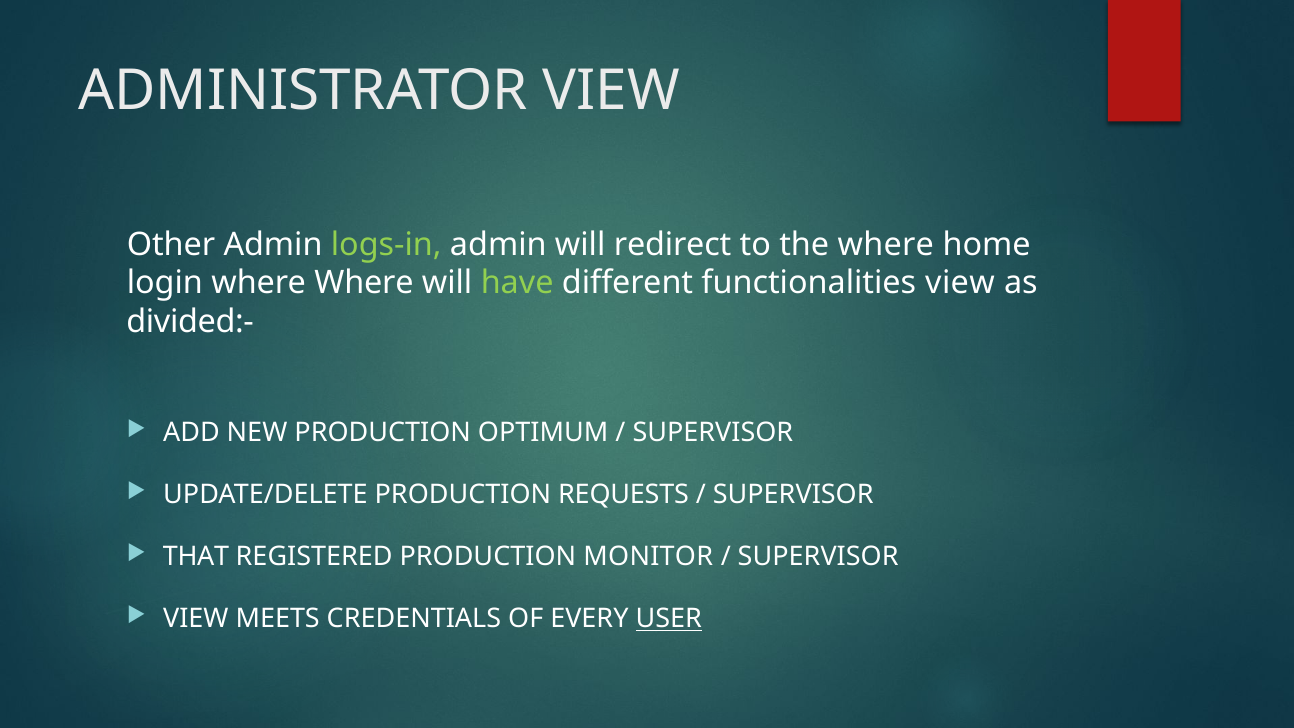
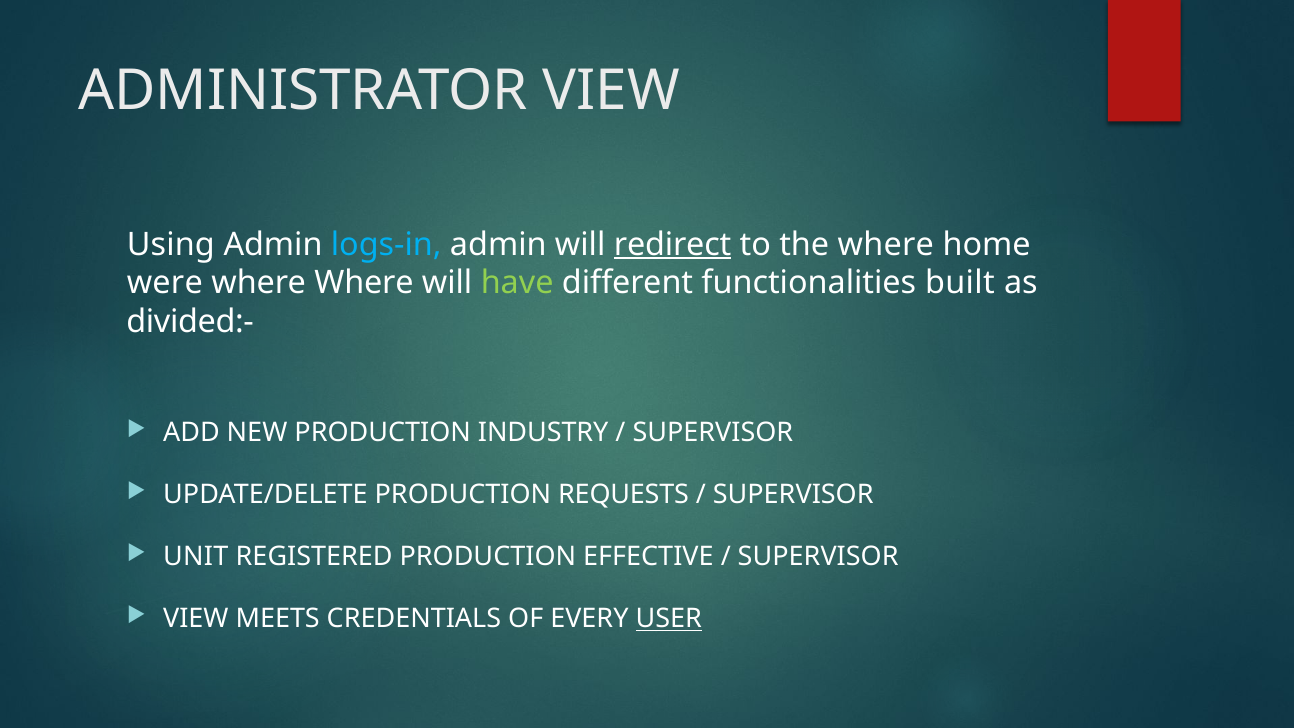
Other: Other -> Using (171, 244)
logs-in colour: light green -> light blue (386, 244)
redirect underline: none -> present (673, 244)
login: login -> were (165, 283)
functionalities view: view -> built (960, 283)
OPTIMUM: OPTIMUM -> INDUSTRY (543, 433)
THAT: THAT -> UNIT (196, 557)
MONITOR: MONITOR -> EFFECTIVE (648, 557)
